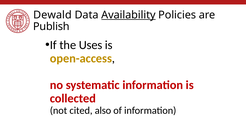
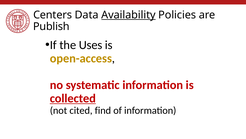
Dewald: Dewald -> Centers (53, 15)
collected underline: none -> present (73, 98)
also: also -> find (103, 110)
